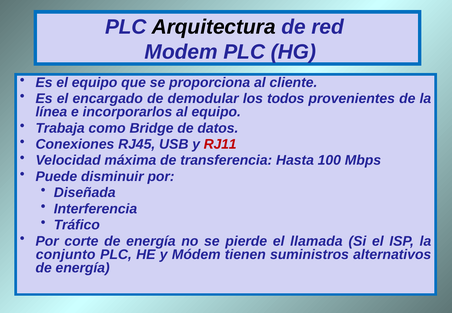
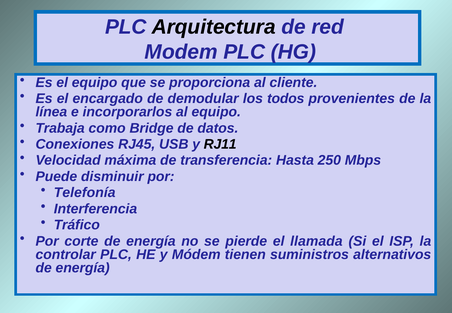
RJ11 colour: red -> black (220, 144)
100: 100 -> 250 (329, 160)
Diseñada: Diseñada -> Telefonía (85, 193)
conjunto: conjunto -> controlar (66, 254)
